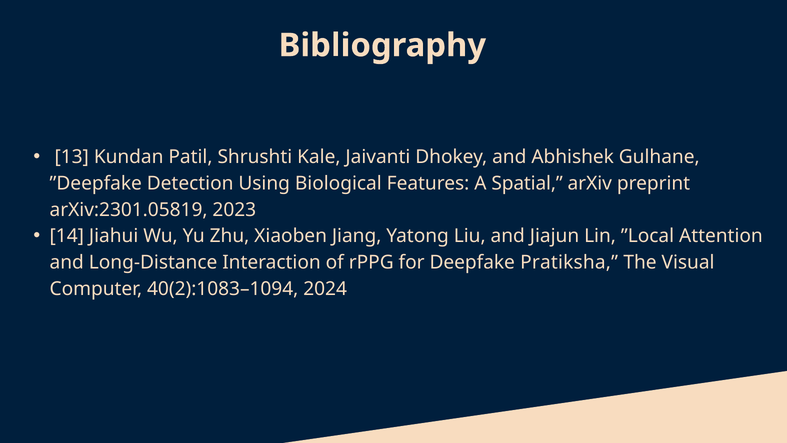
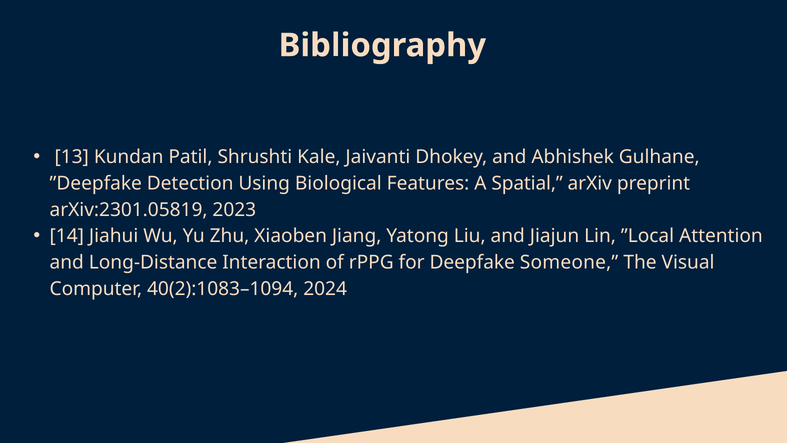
Pratiksha: Pratiksha -> Someone (569, 262)
